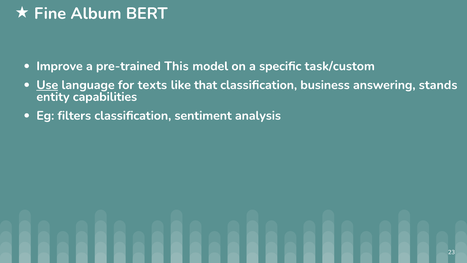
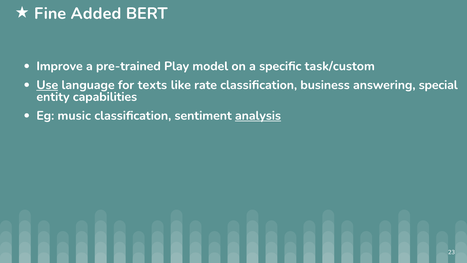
Album: Album -> Added (96, 13)
This: This -> Play (177, 66)
that: that -> rate (206, 85)
stands: stands -> special (438, 85)
filters: filters -> music (74, 115)
analysis underline: none -> present (258, 115)
